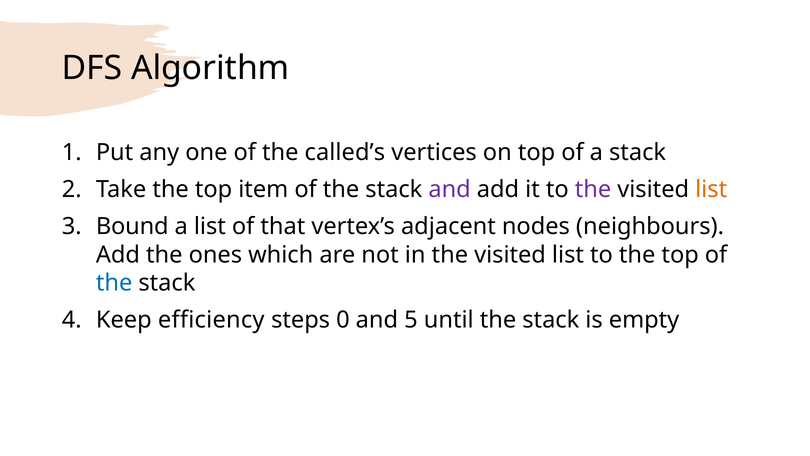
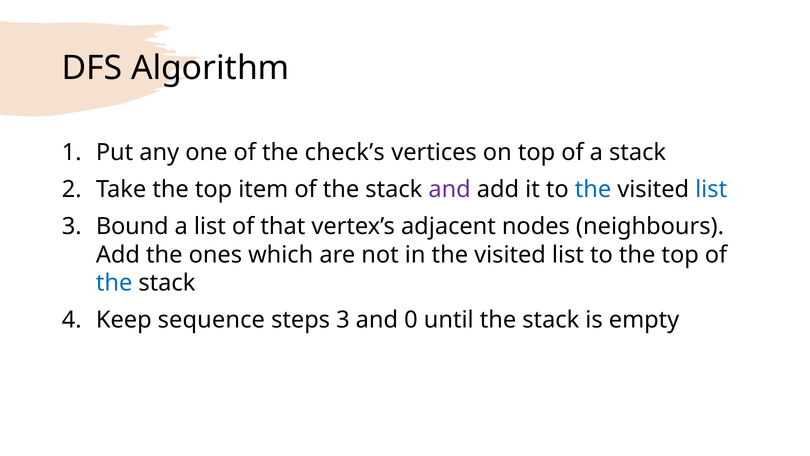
called’s: called’s -> check’s (345, 153)
the colour: purple -> blue (593, 189)
list colour: orange -> blue (711, 189)
efficiency: efficiency -> sequence (211, 320)
steps 0: 0 -> 3 (343, 320)
5: 5 -> 0 (411, 320)
